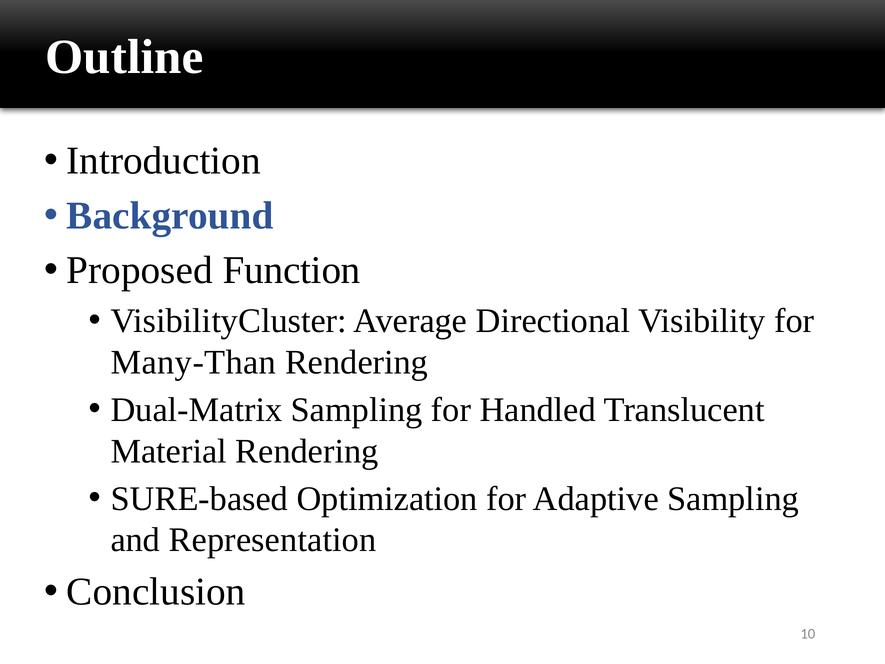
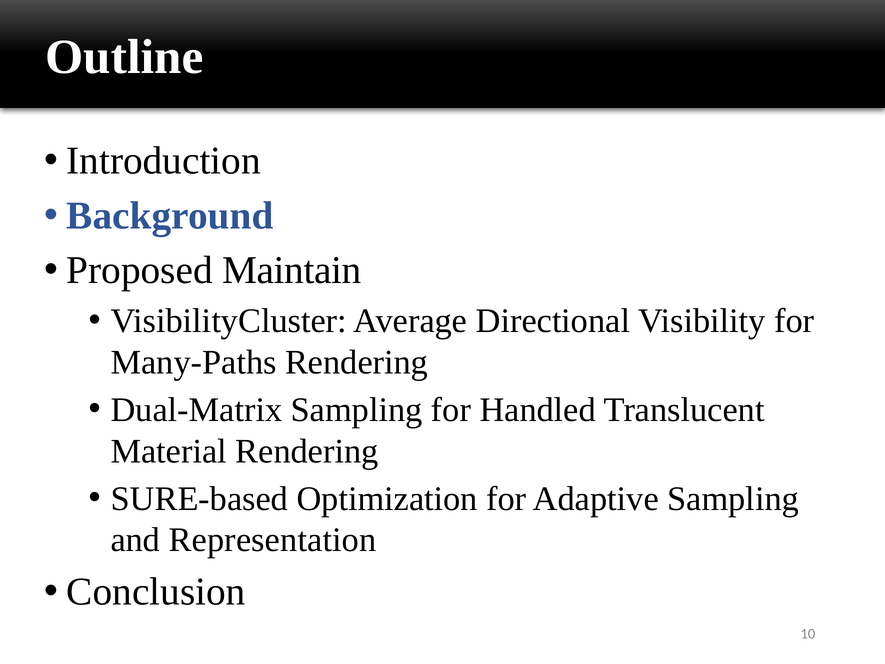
Function: Function -> Maintain (292, 270)
Many-Than: Many-Than -> Many-Paths (194, 362)
